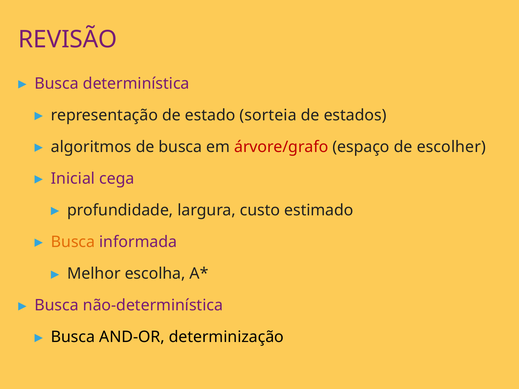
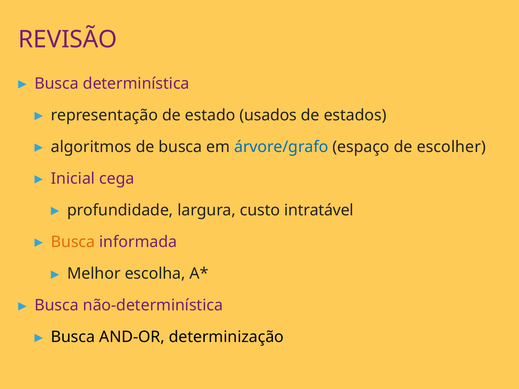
sorteia: sorteia -> usados (268, 115)
árvore/grafo colour: red -> blue (281, 147)
estimado: estimado -> intratável (319, 210)
